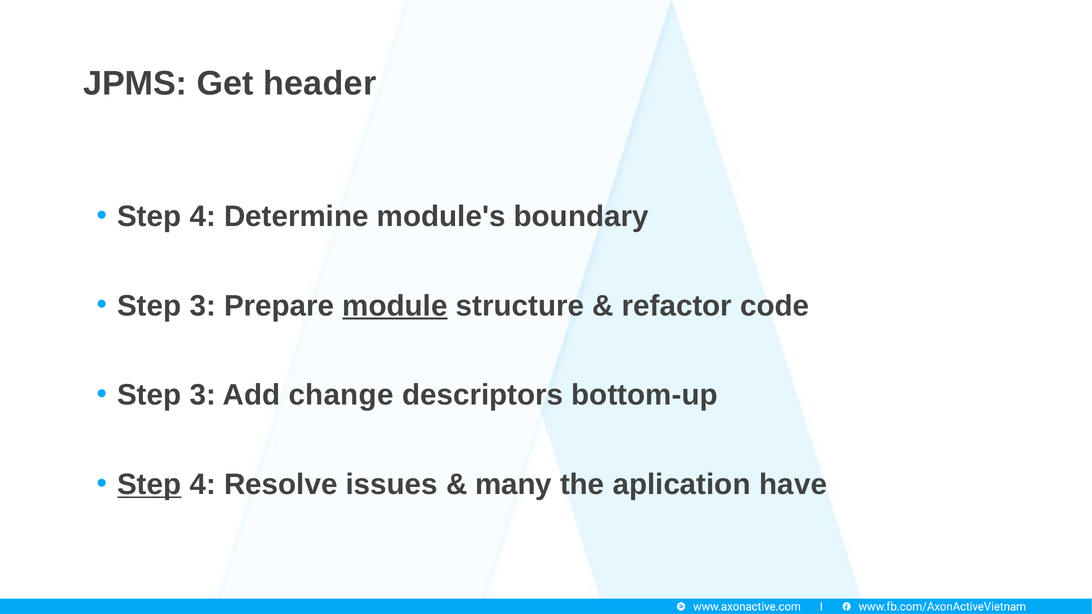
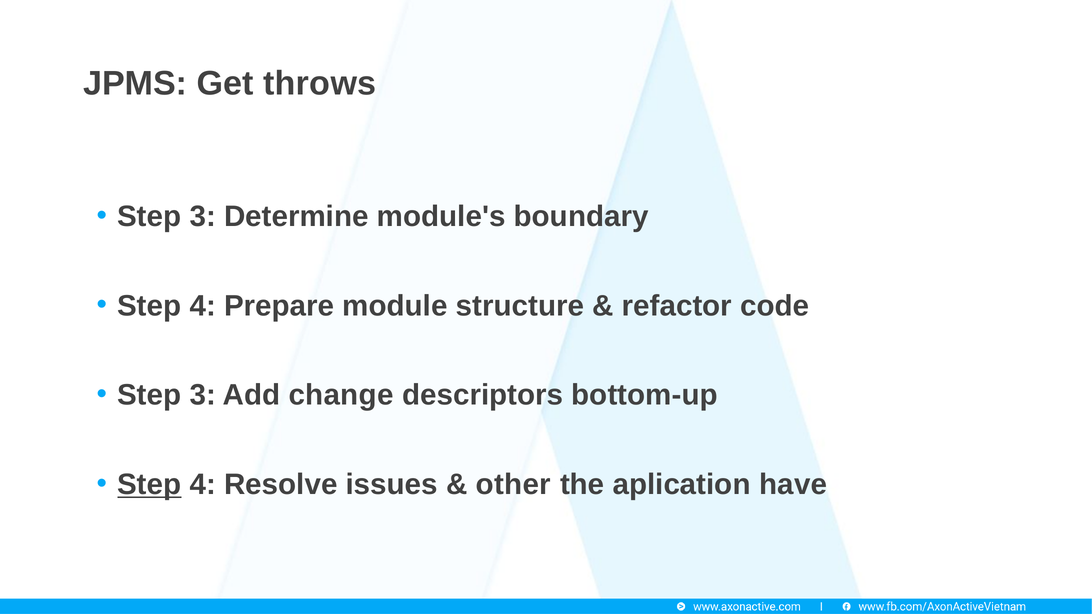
header: header -> throws (320, 84)
4: 4 -> 3 (203, 217)
3: 3 -> 4 (203, 306)
module underline: present -> none (395, 306)
many: many -> other (513, 485)
